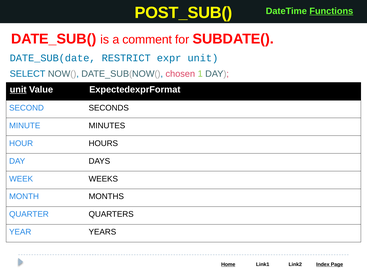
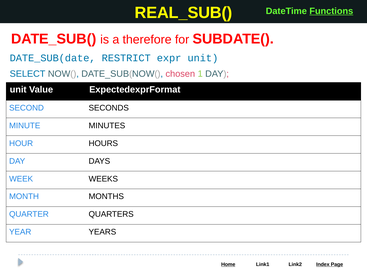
POST_SUB(: POST_SUB( -> REAL_SUB( (183, 13)
comment: comment -> therefore (147, 40)
unit underline: present -> none (18, 90)
